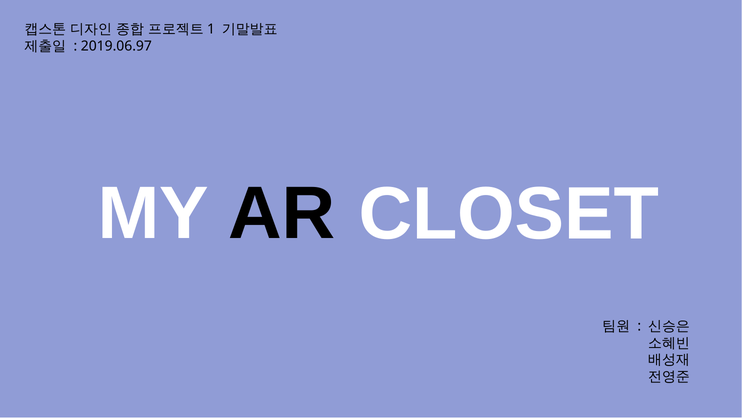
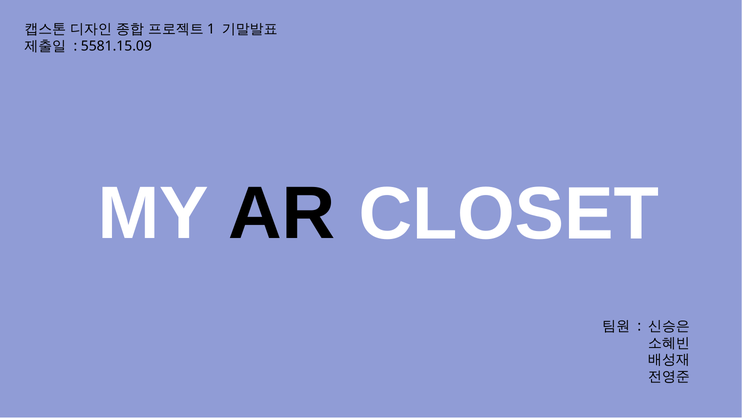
2019.06.97: 2019.06.97 -> 5581.15.09 (116, 46)
